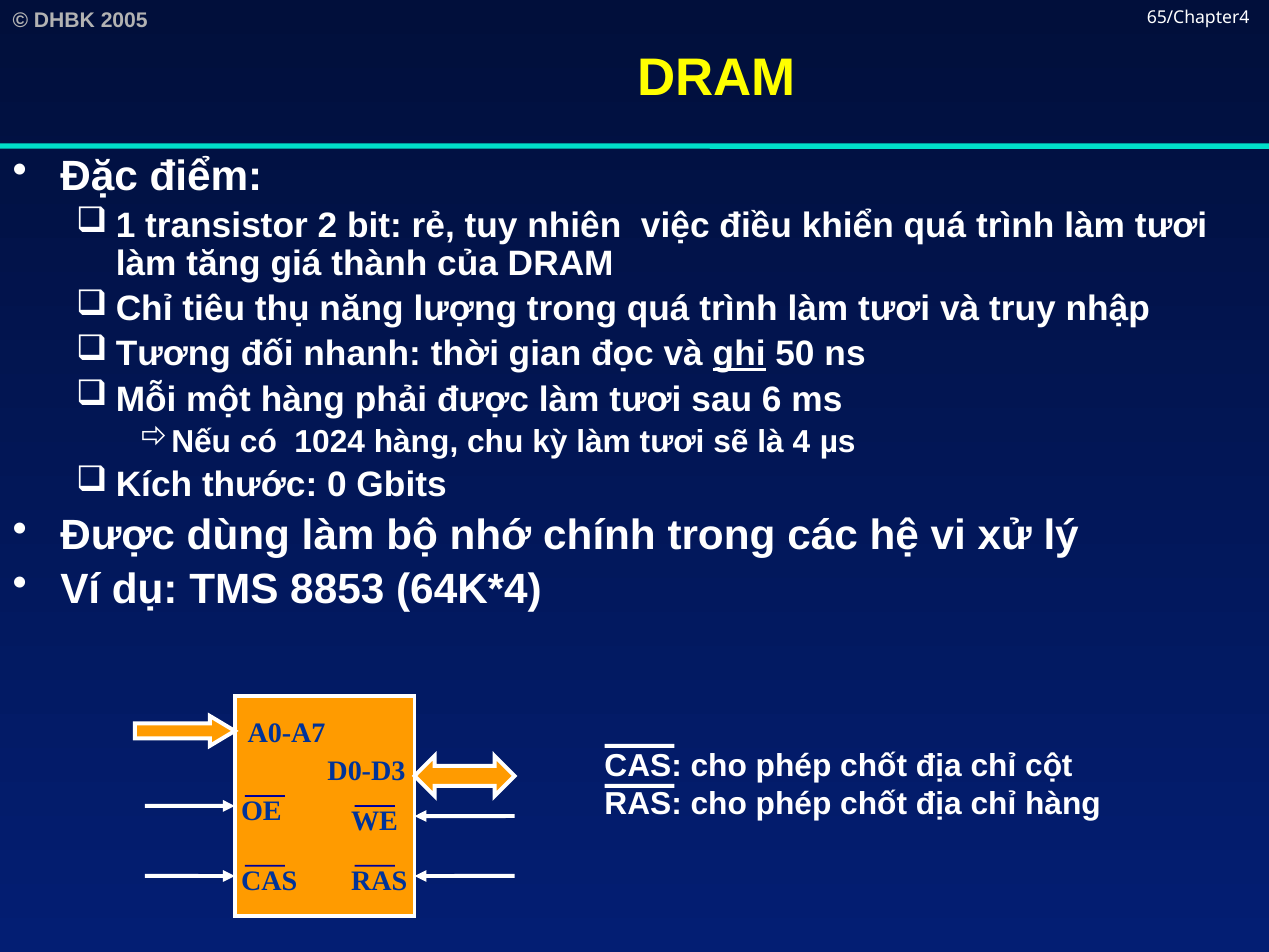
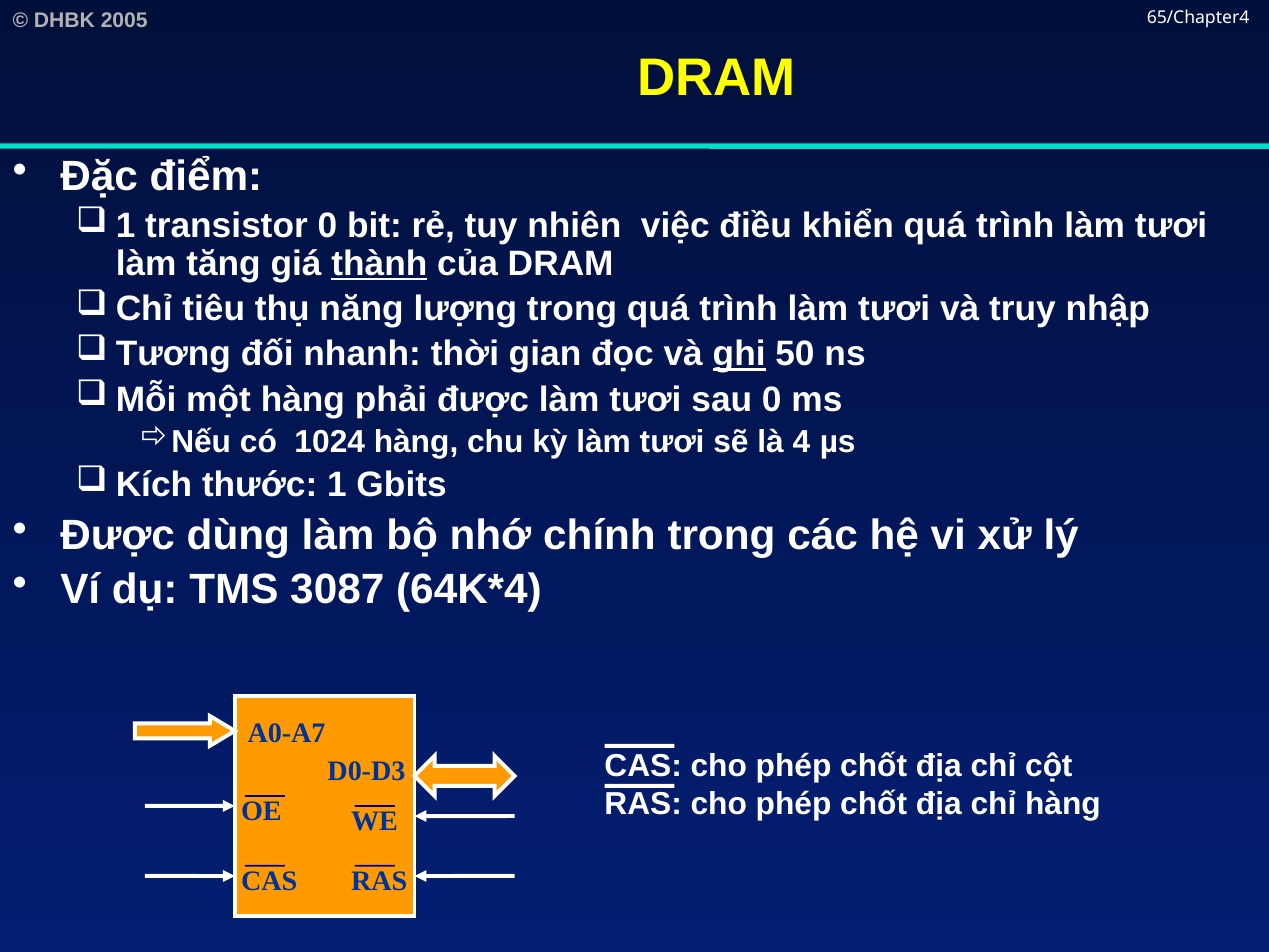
transistor 2: 2 -> 0 (327, 226)
thành underline: none -> present (379, 264)
sau 6: 6 -> 0 (772, 399)
0: 0 -> 1 (337, 485)
8853: 8853 -> 3087 (337, 589)
